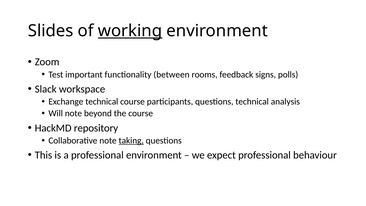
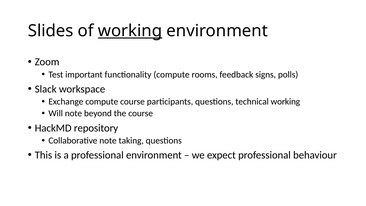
functionality between: between -> compute (172, 74)
Exchange technical: technical -> compute (102, 102)
technical analysis: analysis -> working (285, 102)
taking underline: present -> none (131, 141)
